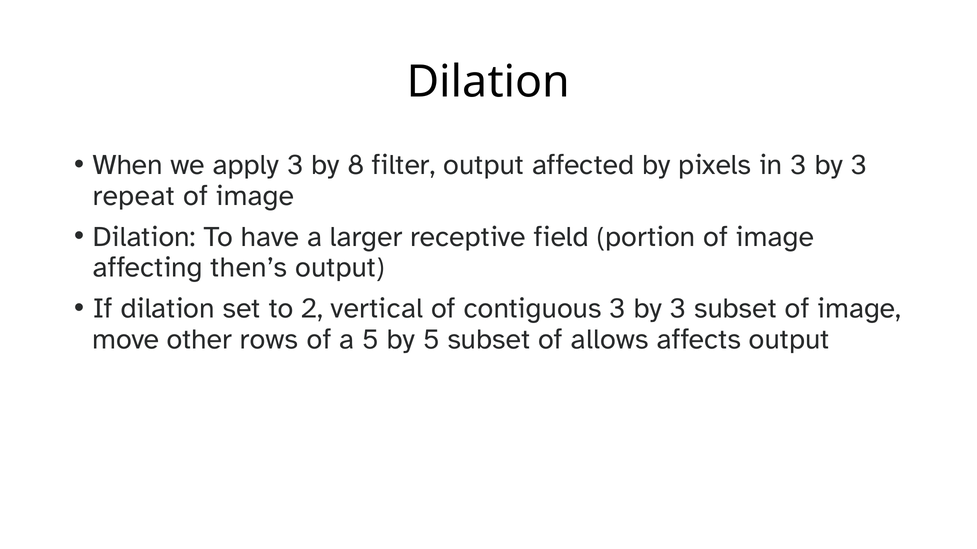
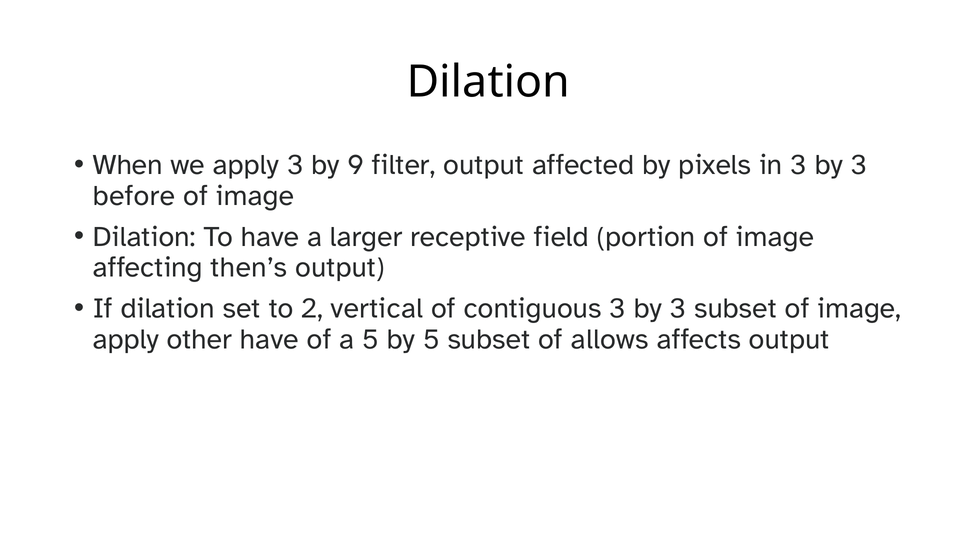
8: 8 -> 9 (356, 165)
repeat: repeat -> before (134, 196)
move: move -> apply (126, 339)
other rows: rows -> have (269, 339)
